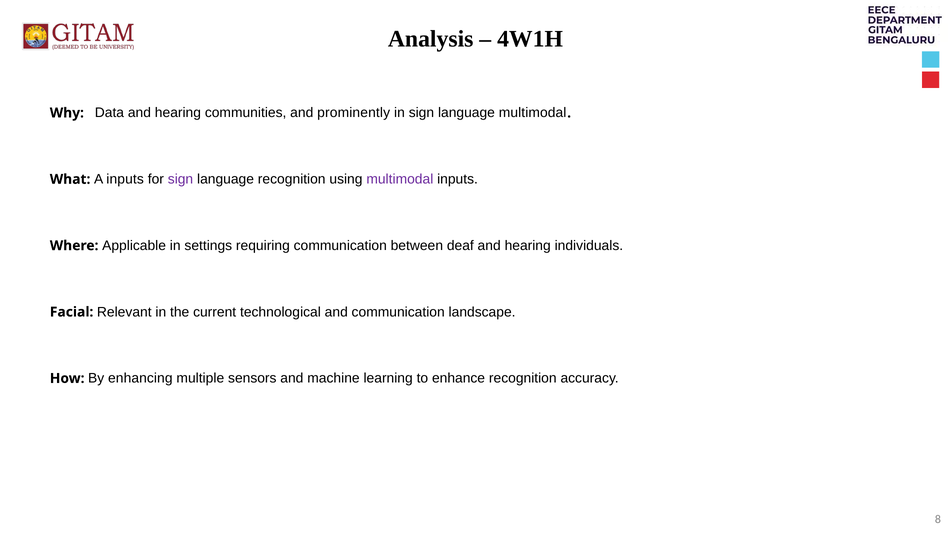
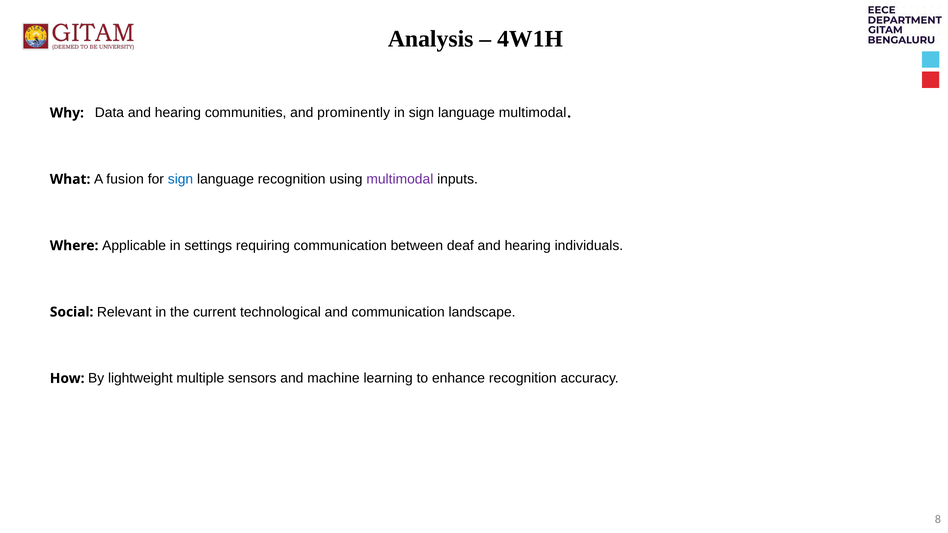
A inputs: inputs -> fusion (125, 179)
sign colour: purple -> blue (181, 179)
Facial: Facial -> Social (72, 312)
enhancing: enhancing -> lightweight (140, 379)
